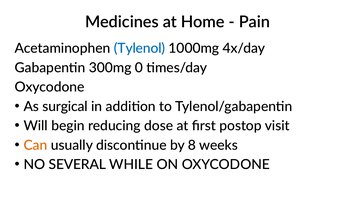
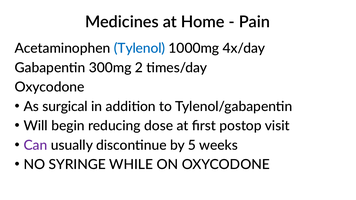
0: 0 -> 2 (139, 68)
Can colour: orange -> purple (35, 145)
8: 8 -> 5 (192, 145)
SEVERAL: SEVERAL -> SYRINGE (77, 165)
